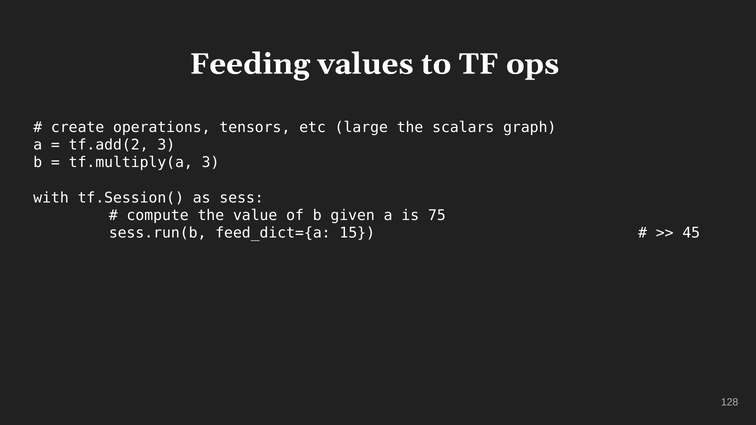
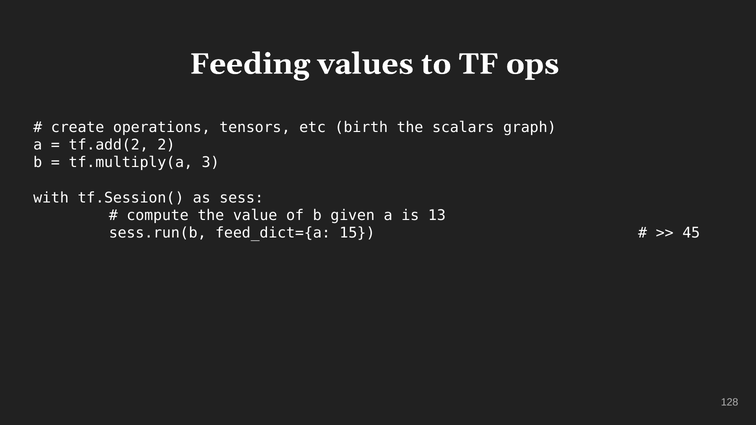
large: large -> birth (361, 127)
tf.add(2 3: 3 -> 2 (166, 145)
75: 75 -> 13 (437, 216)
